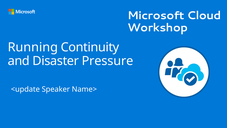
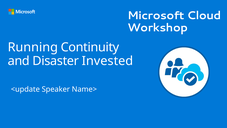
Pressure: Pressure -> Invested (107, 61)
